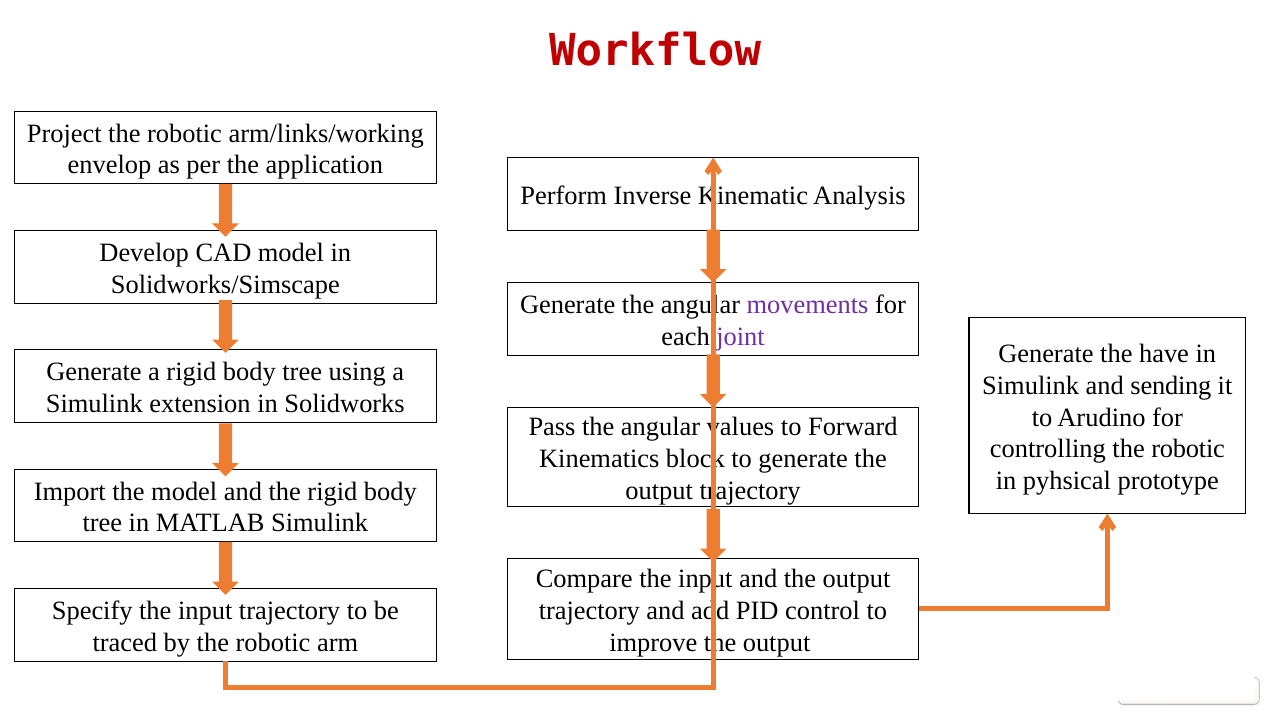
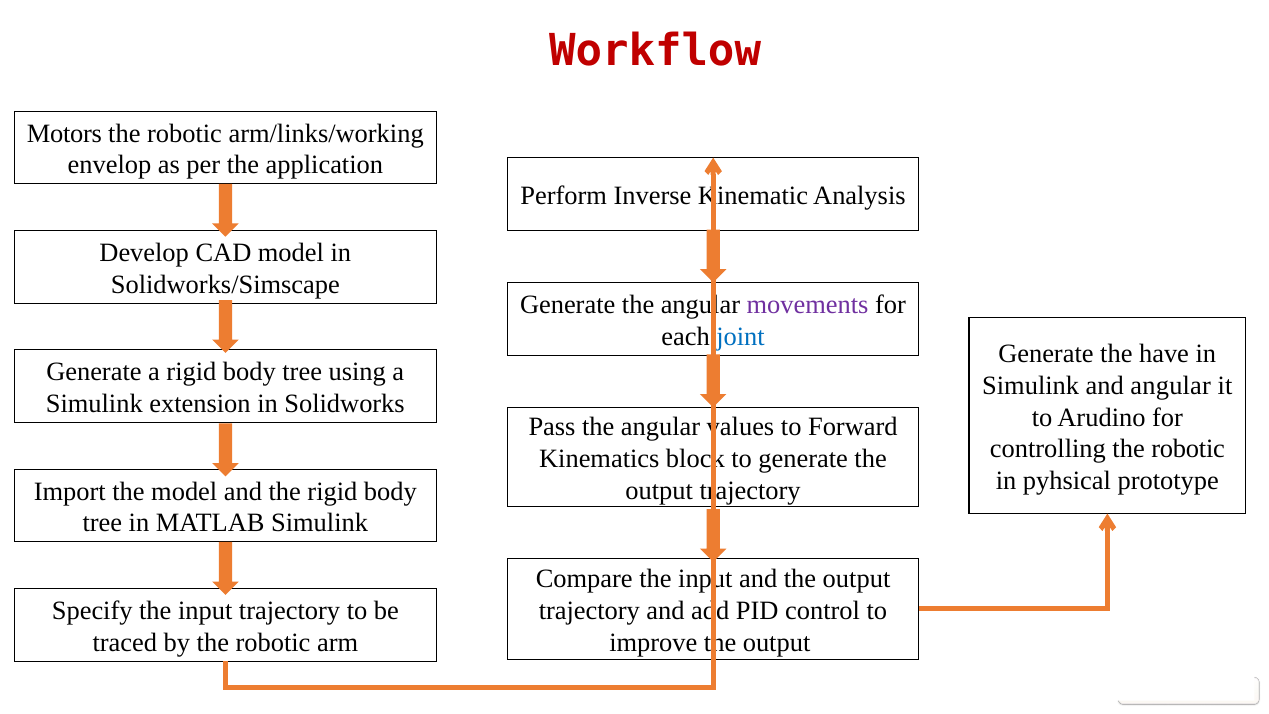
Project: Project -> Motors (64, 133)
joint colour: purple -> blue (741, 336)
and sending: sending -> angular (1171, 385)
